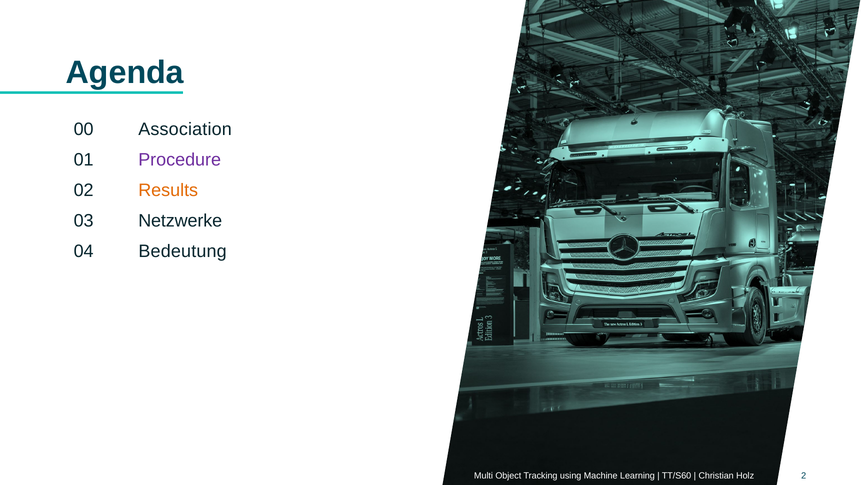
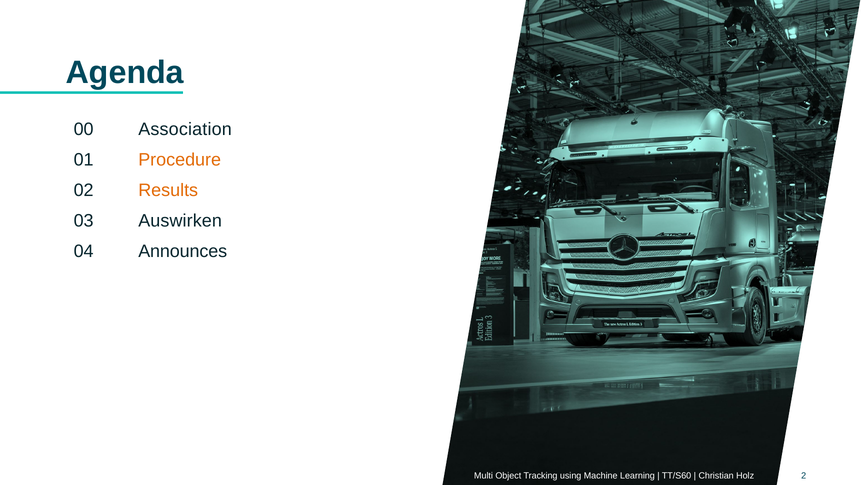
Procedure colour: purple -> orange (180, 159)
Netzwerke: Netzwerke -> Auswirken (180, 220)
Bedeutung: Bedeutung -> Announces (183, 251)
